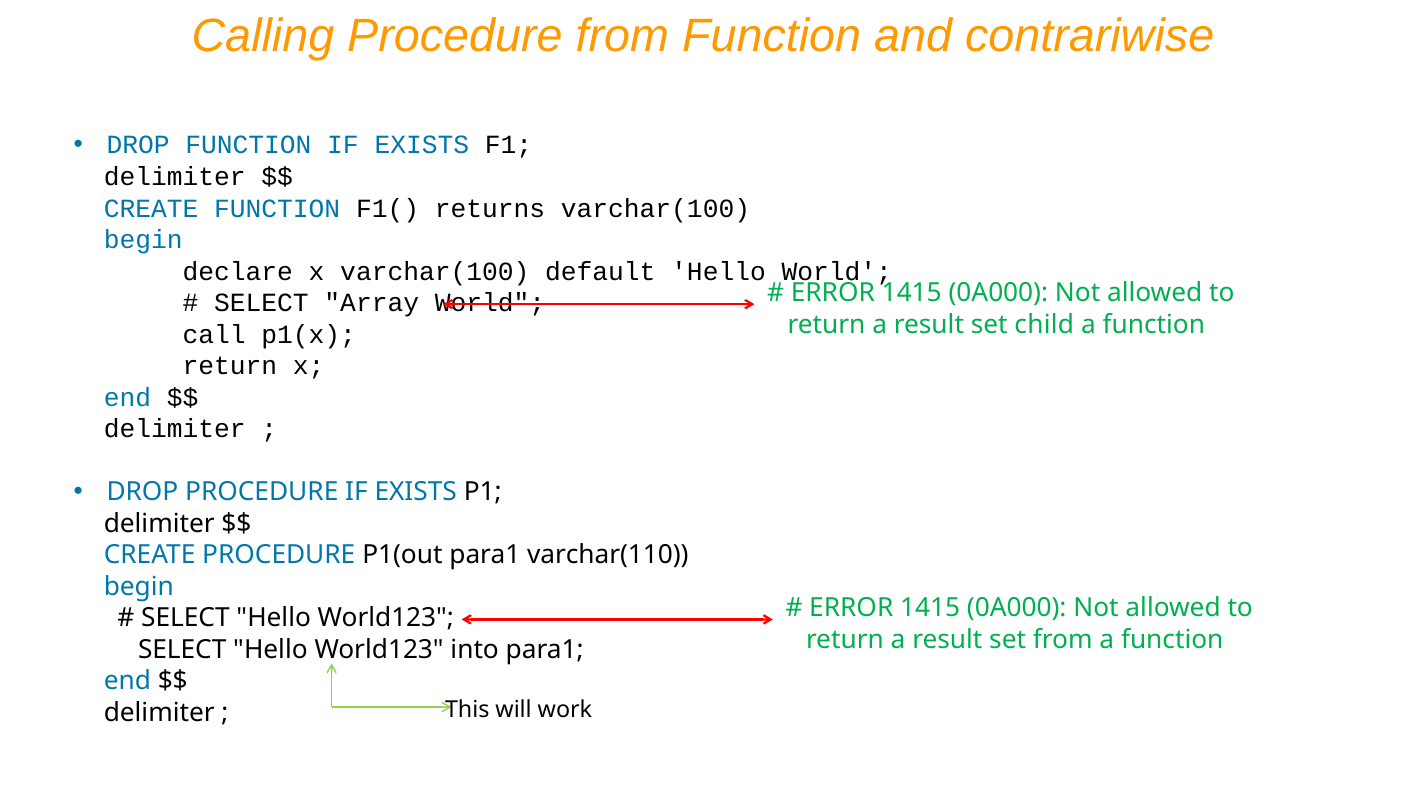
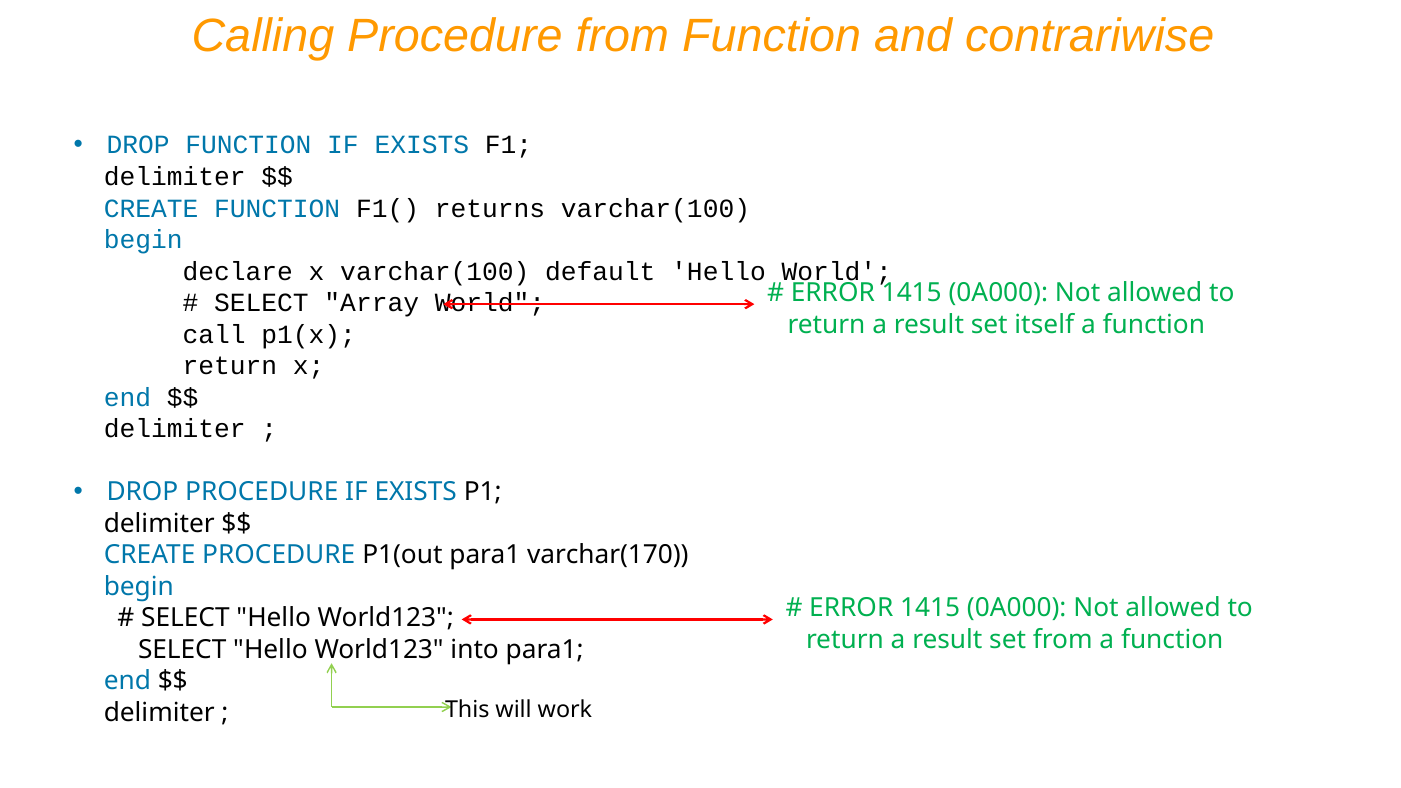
child: child -> itself (1044, 325)
varchar(110: varchar(110 -> varchar(170 (608, 555)
